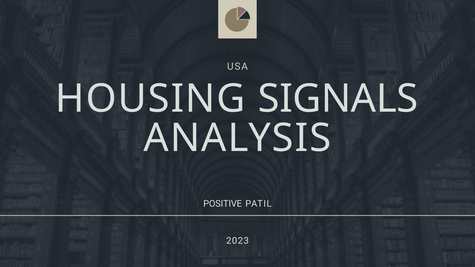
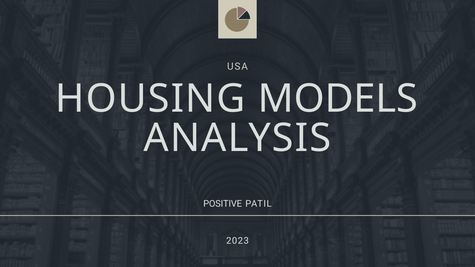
SIGNALS: SIGNALS -> MODELS (338, 99)
